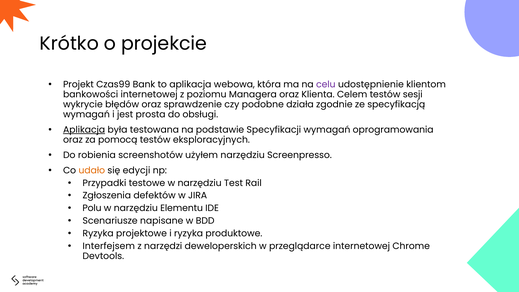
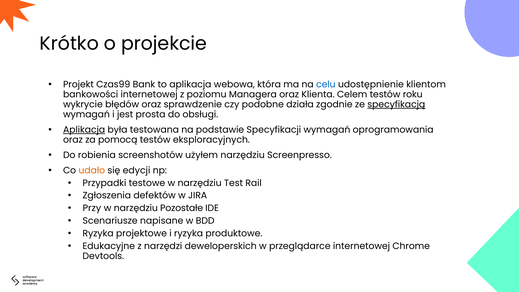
celu colour: purple -> blue (326, 85)
sesji: sesji -> roku (413, 94)
specyfikacją underline: none -> present (396, 104)
Polu: Polu -> Przy (92, 208)
Elementu: Elementu -> Pozostałe (182, 208)
Interfejsem: Interfejsem -> Edukacyjne (109, 246)
